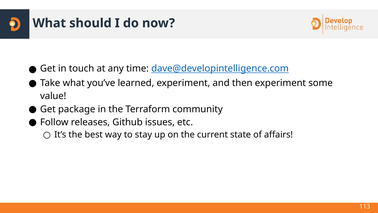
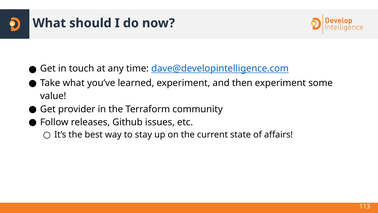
package: package -> provider (77, 109)
